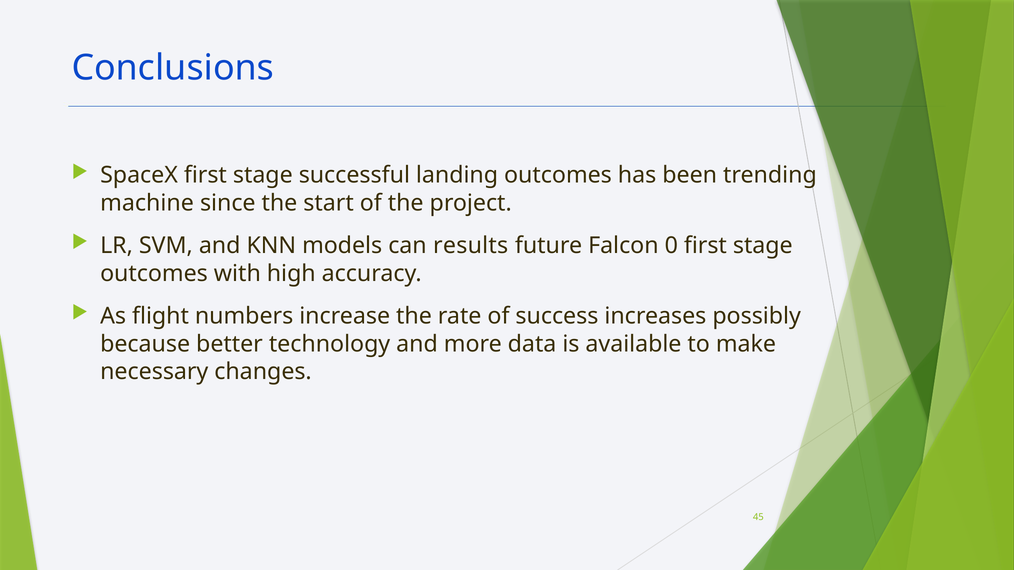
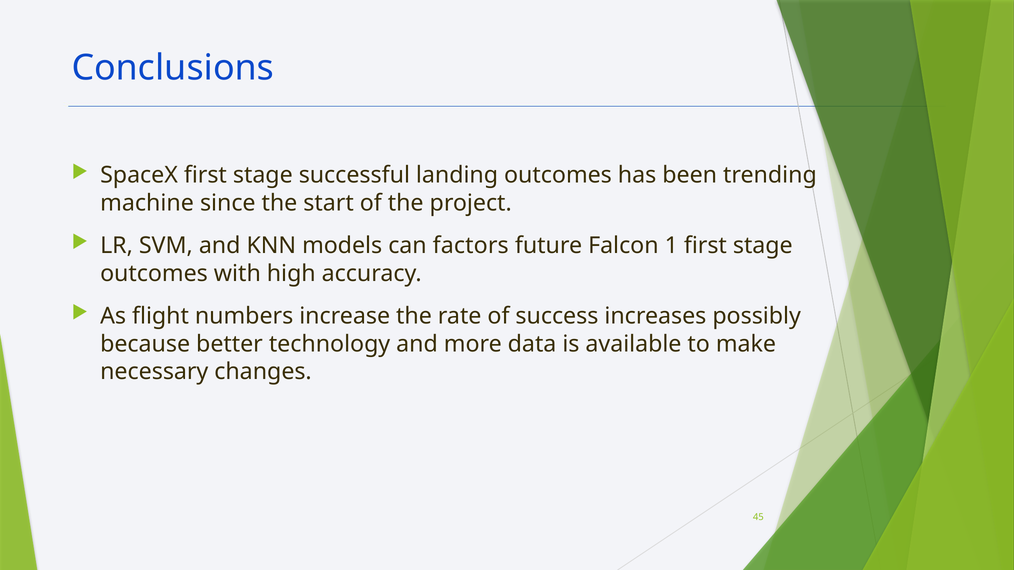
results: results -> factors (471, 246)
0: 0 -> 1 (671, 246)
